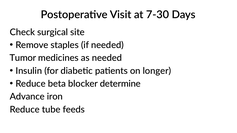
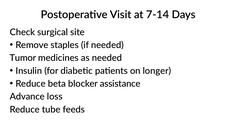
7-30: 7-30 -> 7-14 (158, 15)
determine: determine -> assistance (120, 84)
iron: iron -> loss (55, 97)
